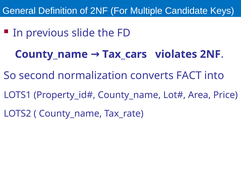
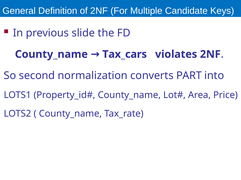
FACT: FACT -> PART (189, 76)
